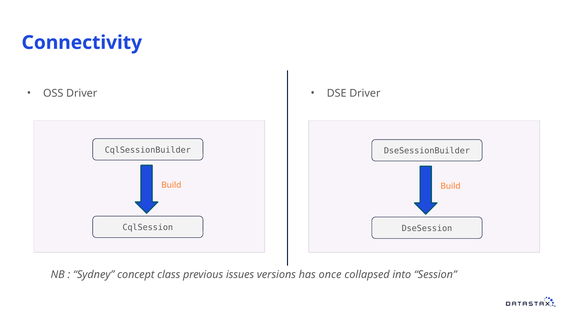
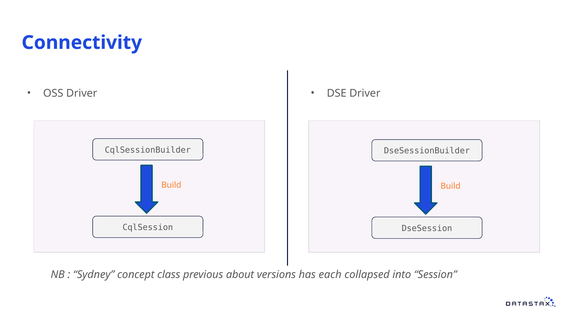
issues: issues -> about (240, 275)
once: once -> each (330, 275)
